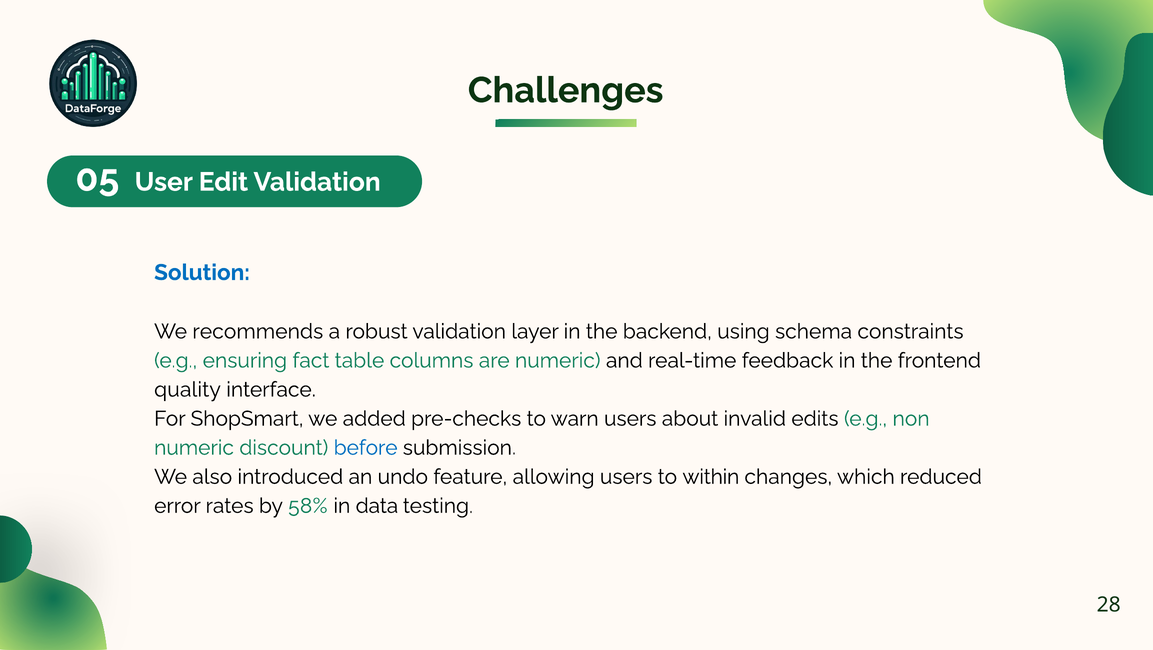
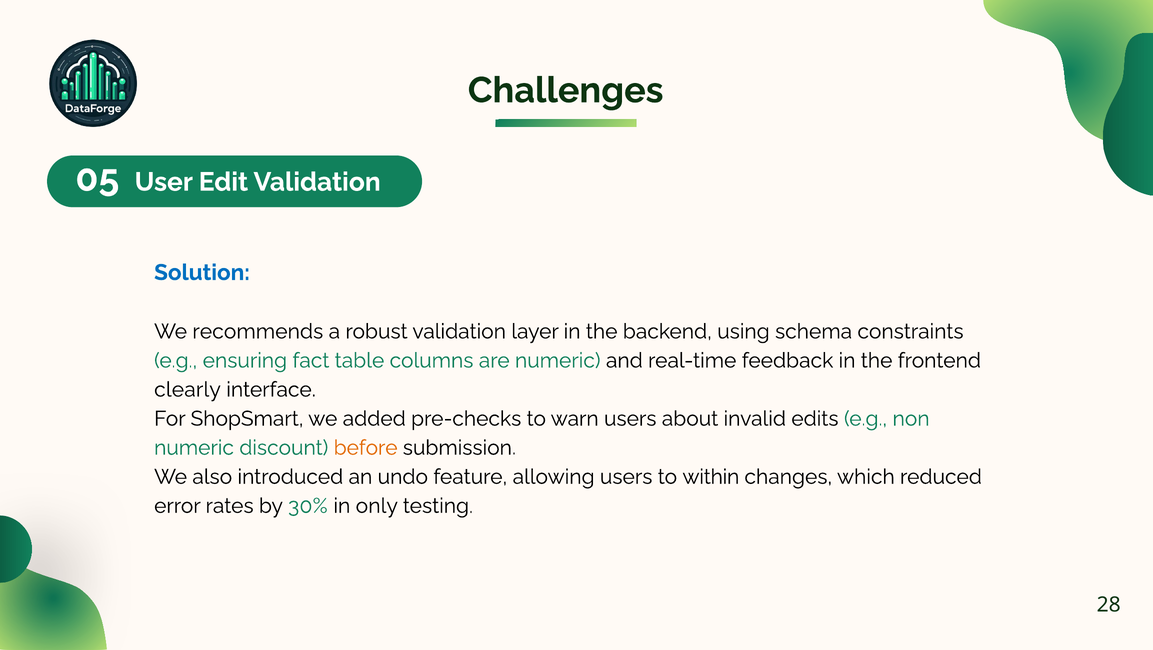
quality: quality -> clearly (187, 389)
before colour: blue -> orange (366, 447)
58%: 58% -> 30% (308, 506)
data: data -> only (377, 506)
